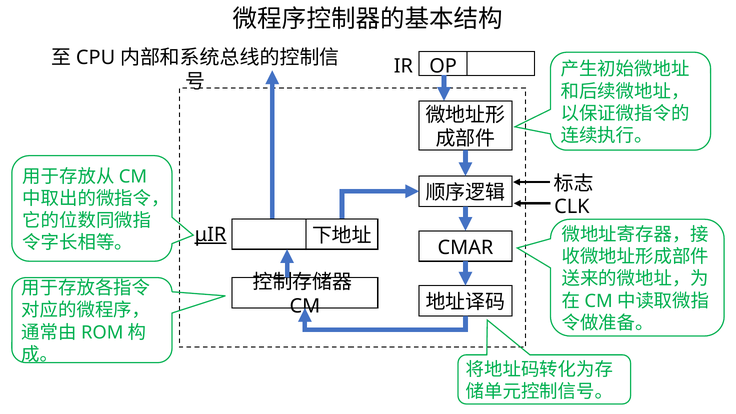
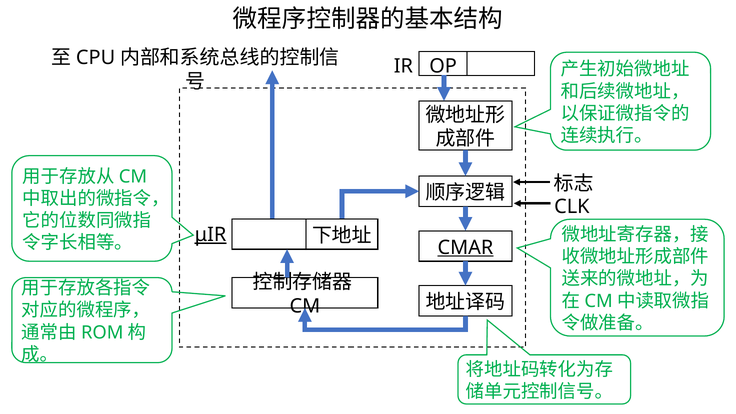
CMAR underline: none -> present (465, 247)
